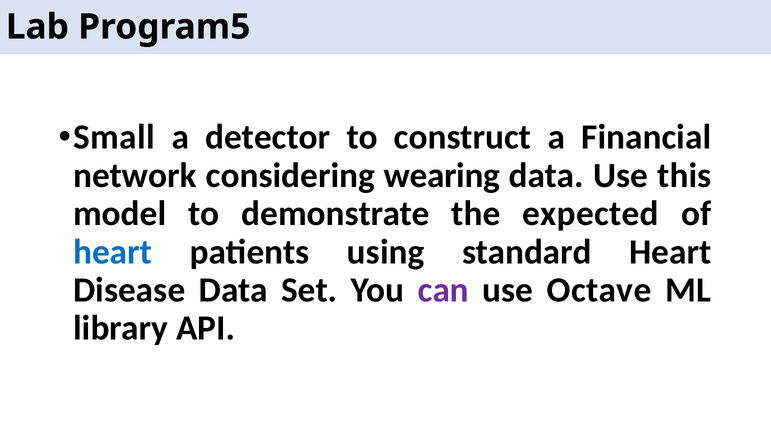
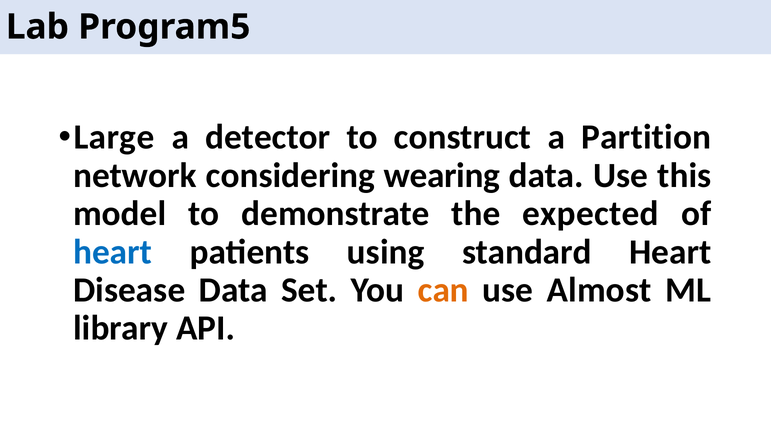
Small: Small -> Large (114, 137)
Financial: Financial -> Partition (646, 137)
can colour: purple -> orange (443, 290)
Octave: Octave -> Almost (599, 290)
